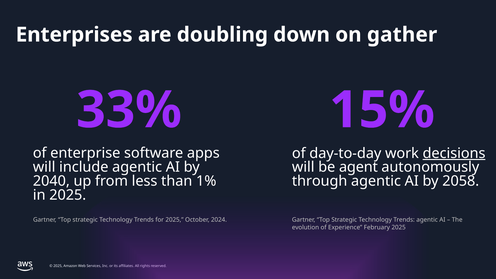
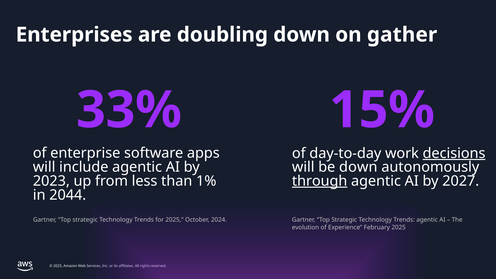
be agent: agent -> down (358, 167)
2040: 2040 -> 2023 (51, 181)
through underline: none -> present (320, 181)
2058: 2058 -> 2027 (461, 181)
in 2025: 2025 -> 2044 (68, 195)
